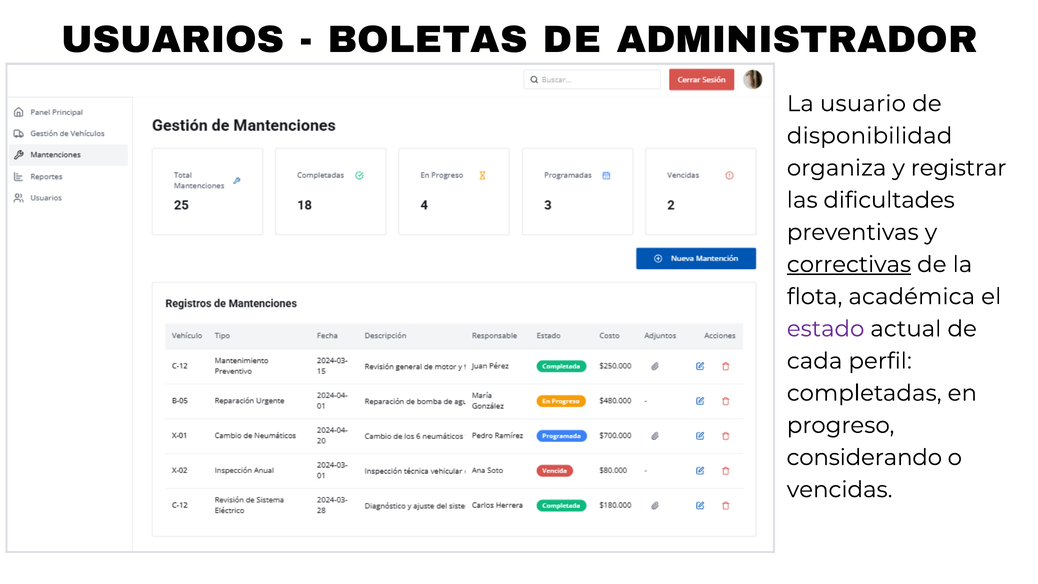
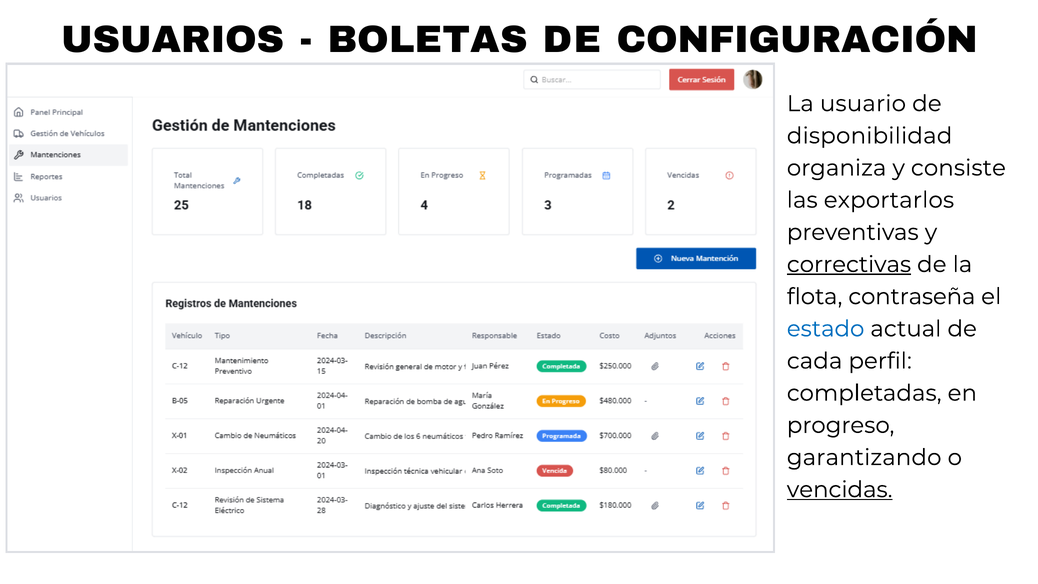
ADMINISTRADOR: ADMINISTRADOR -> CONFIGURACIÓN (797, 40)
registrar: registrar -> consiste (958, 168)
dificultades: dificultades -> exportarlos (889, 200)
académica: académica -> contraseña (912, 297)
estado colour: purple -> blue (826, 329)
considerando: considerando -> garantizando (864, 457)
vencidas underline: none -> present (840, 490)
